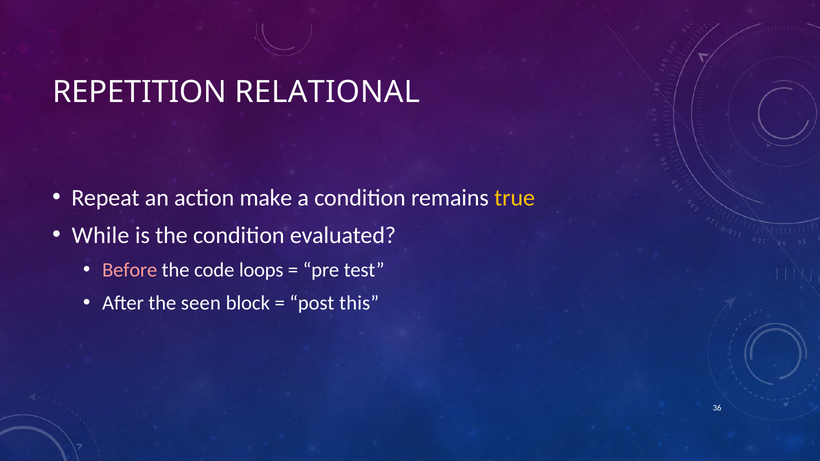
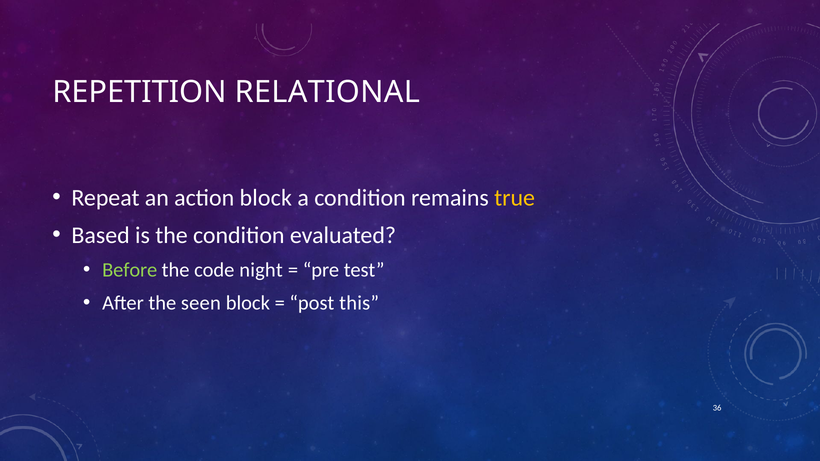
action make: make -> block (266, 198)
While: While -> Based (101, 235)
Before colour: pink -> light green (130, 270)
loops: loops -> night (261, 270)
